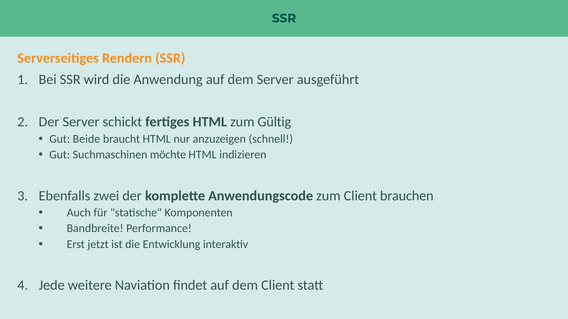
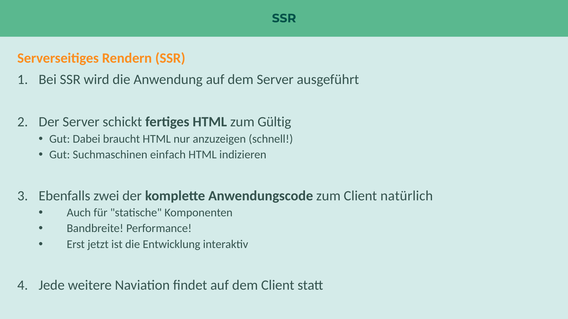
Beide: Beide -> Dabei (87, 139)
möchte: möchte -> einfach (168, 155)
brauchen: brauchen -> natürlich (407, 196)
